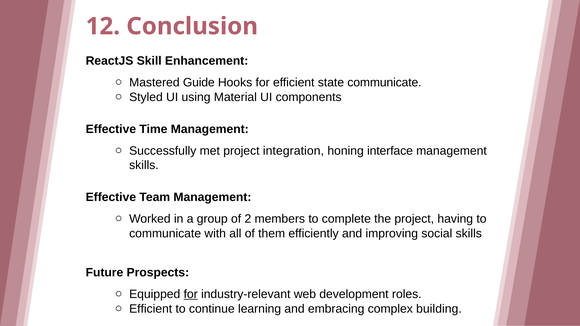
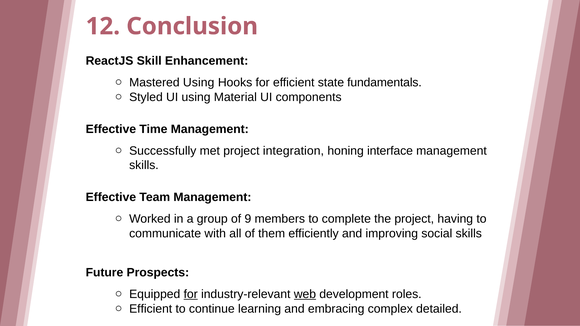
Mastered Guide: Guide -> Using (199, 83)
state communicate: communicate -> fundamentals (384, 83)
2: 2 -> 9 (248, 219)
web underline: none -> present (305, 294)
building: building -> detailed (439, 309)
